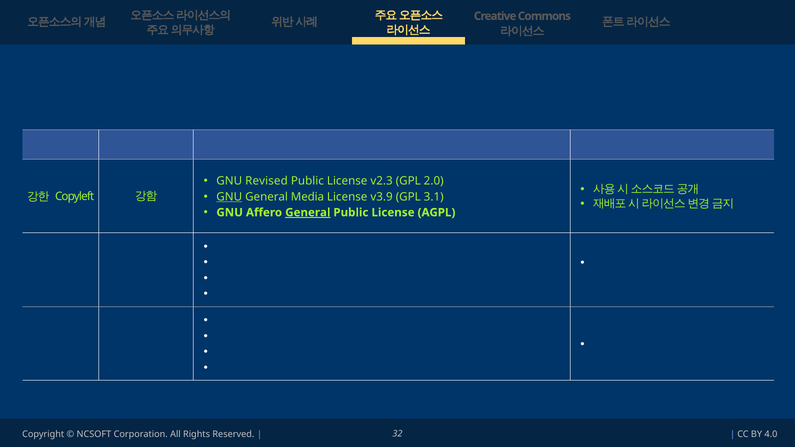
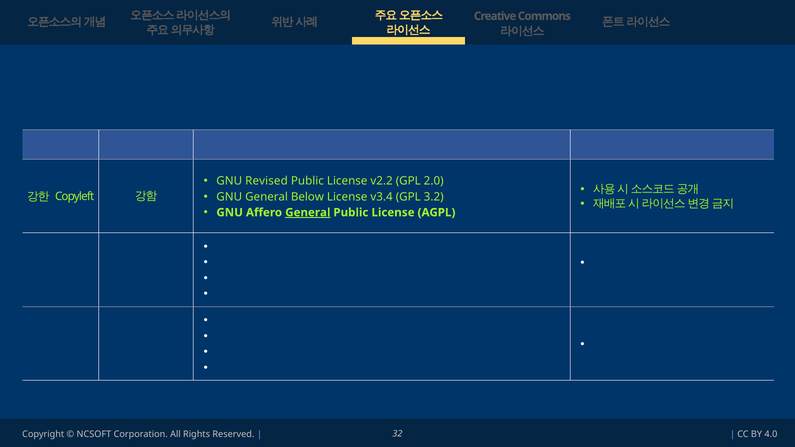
v2.3: v2.3 -> v2.2 (382, 181)
GNU underline: present -> none (229, 197)
Media: Media -> Below (307, 197)
v3.9: v3.9 -> v3.4 (382, 197)
3.1: 3.1 -> 3.2 (434, 197)
